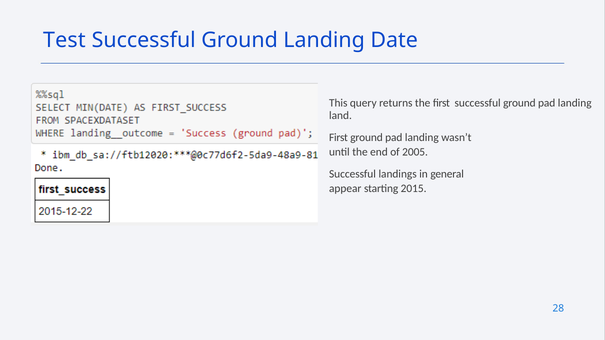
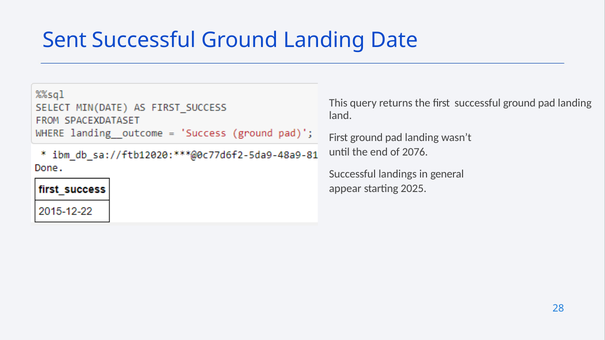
Test: Test -> Sent (65, 40)
2005: 2005 -> 2076 (415, 152)
2015: 2015 -> 2025 (414, 189)
